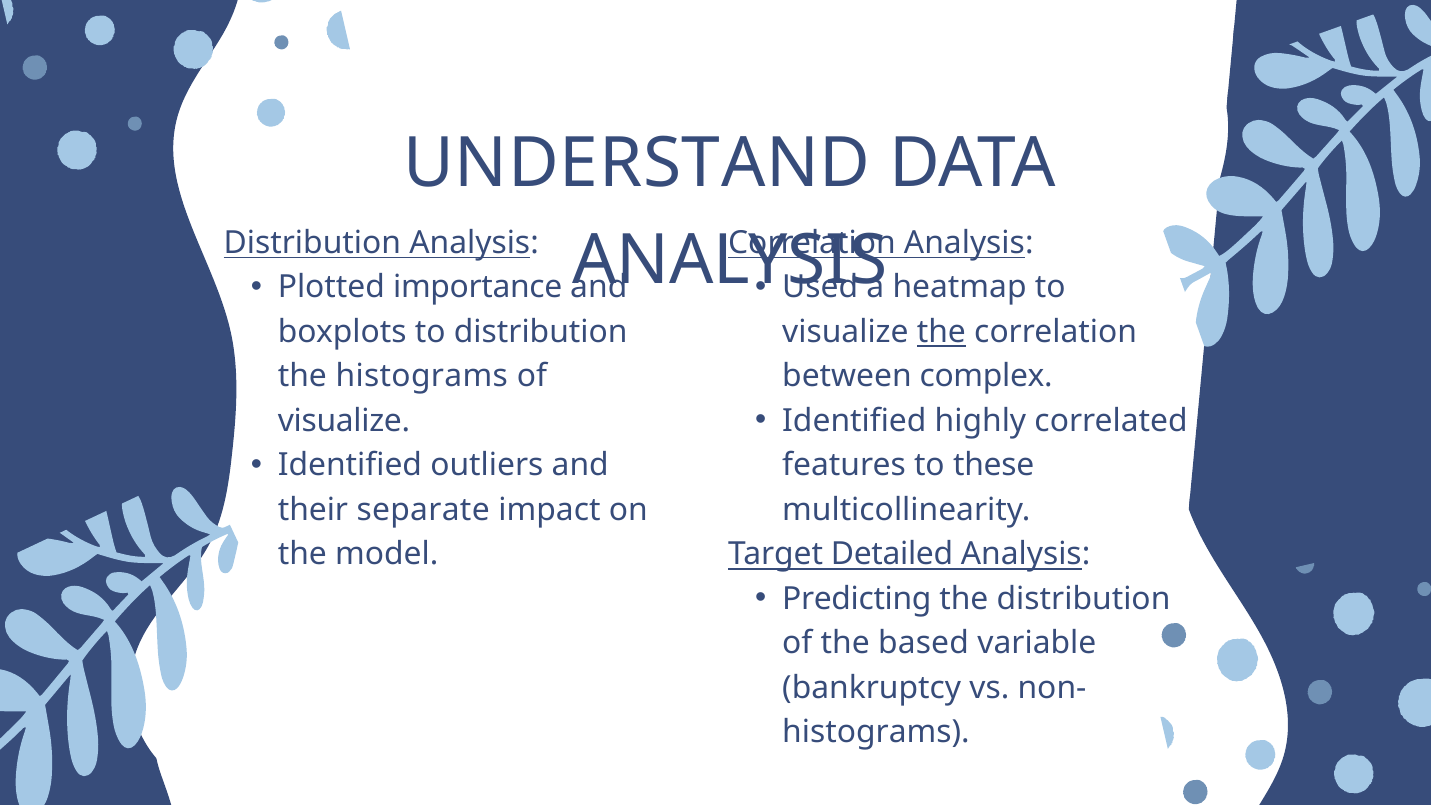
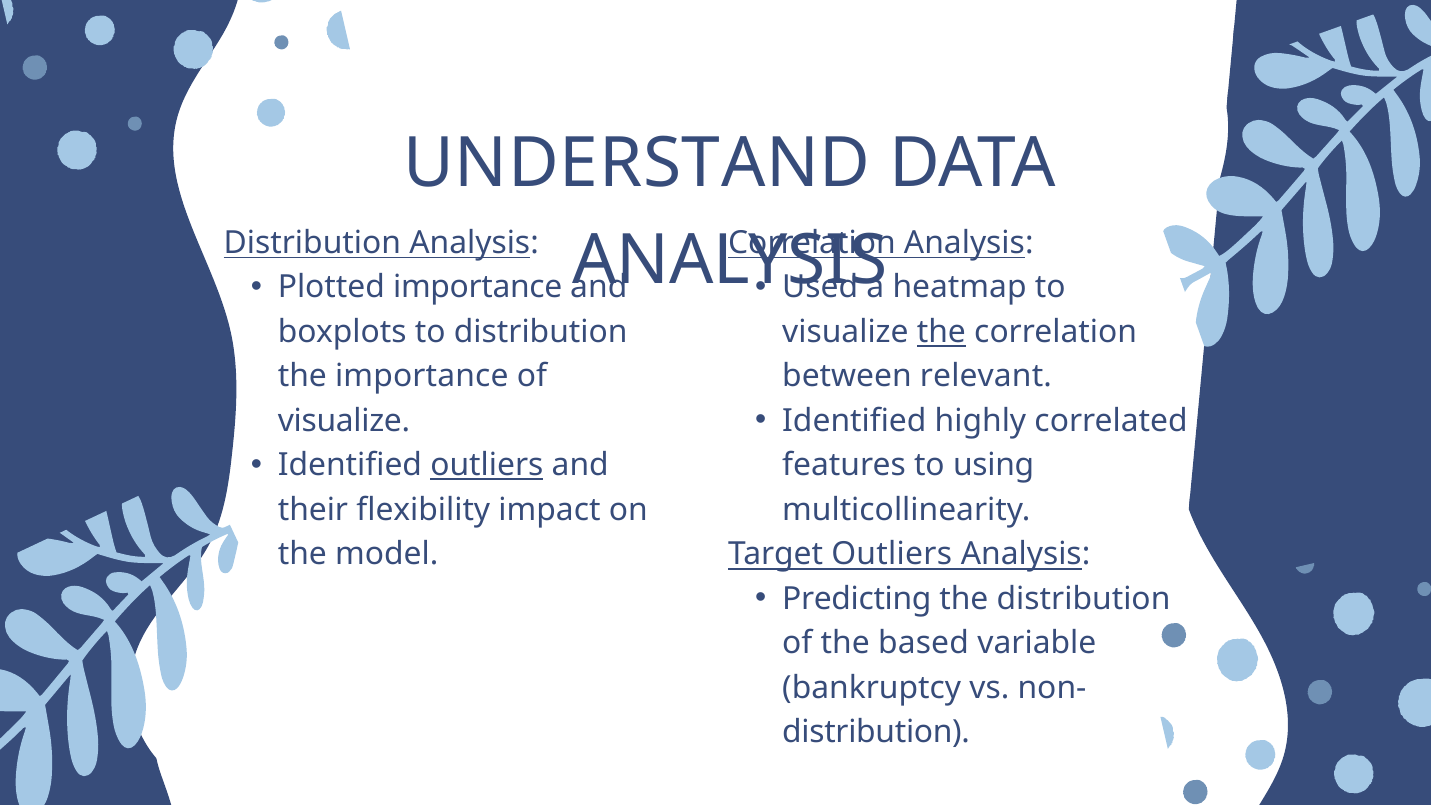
the histograms: histograms -> importance (422, 376)
complex: complex -> relevant (986, 376)
outliers underline: none -> present (487, 465)
these: these -> using (994, 465)
separate: separate -> flexibility (423, 510)
Target Detailed: Detailed -> Outliers (892, 554)
histograms: histograms -> distribution (876, 732)
